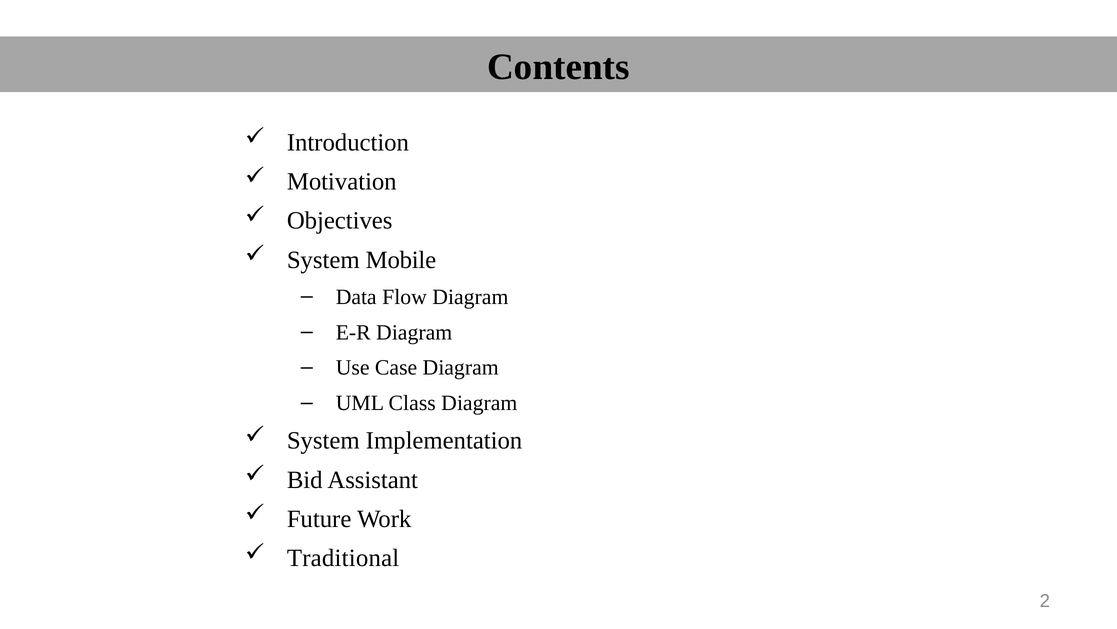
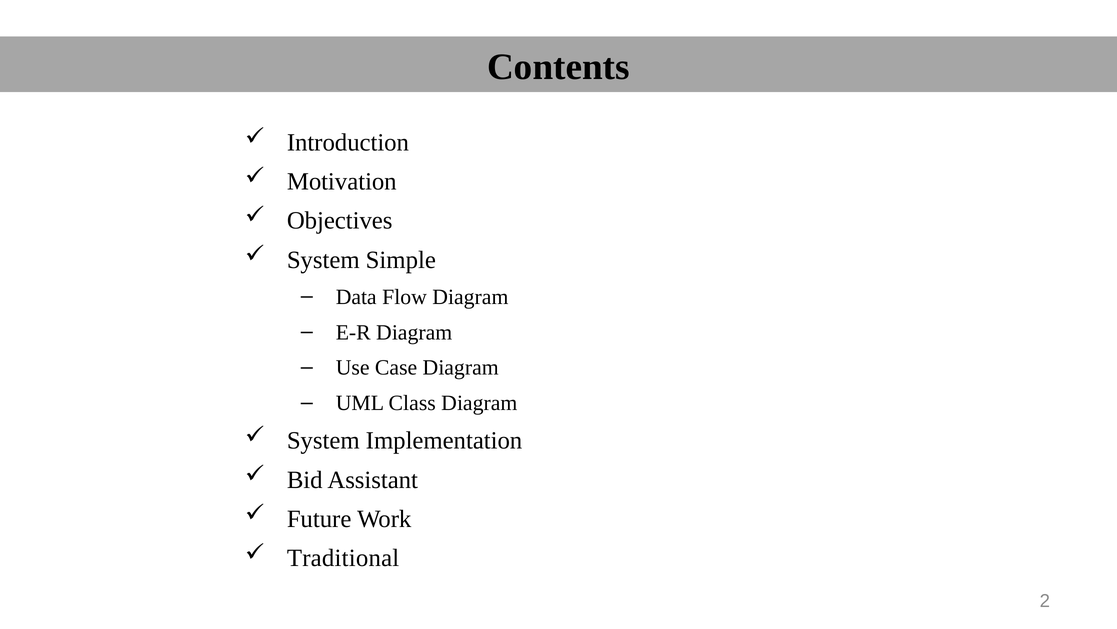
Mobile: Mobile -> Simple (401, 260)
